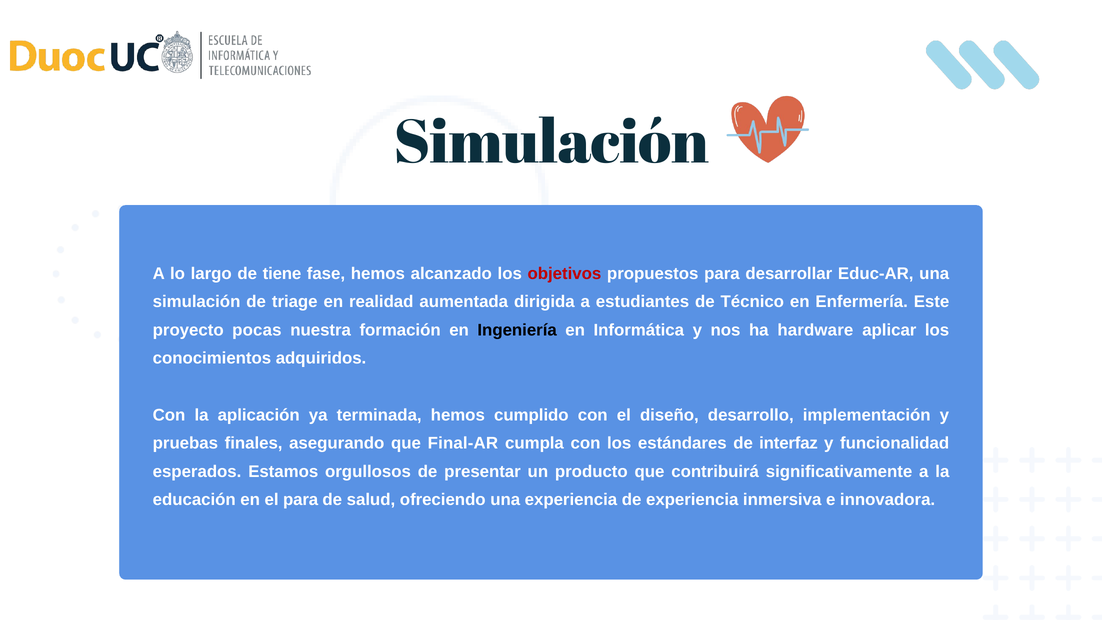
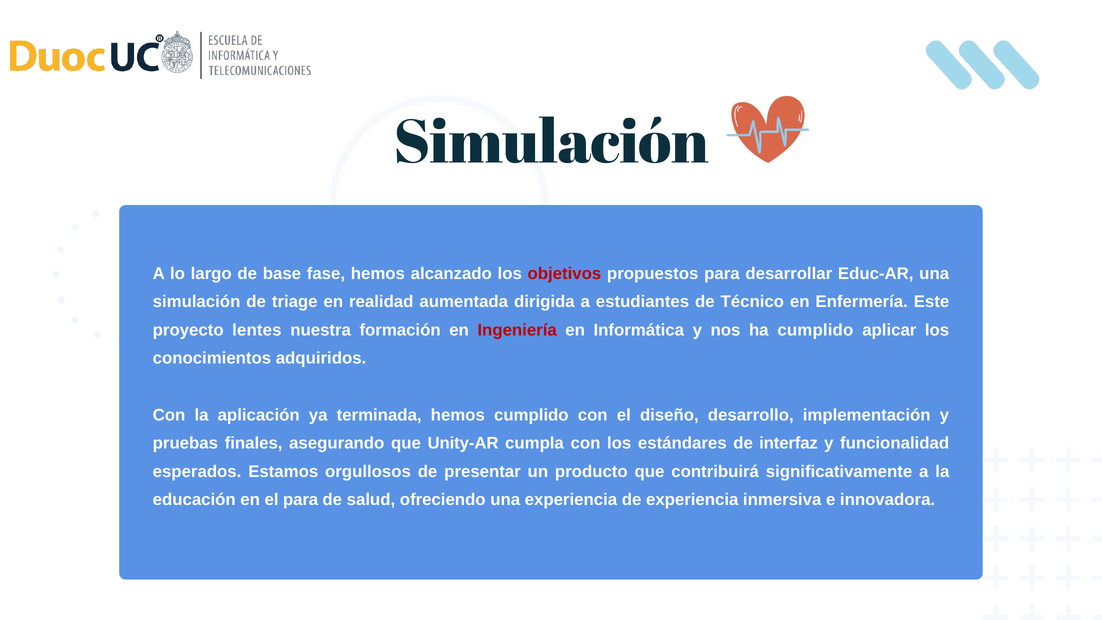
tiene: tiene -> base (282, 274)
pocas: pocas -> lentes (257, 330)
Ingeniería colour: black -> red (517, 330)
ha hardware: hardware -> cumplido (815, 330)
Final-AR: Final-AR -> Unity-AR (463, 443)
